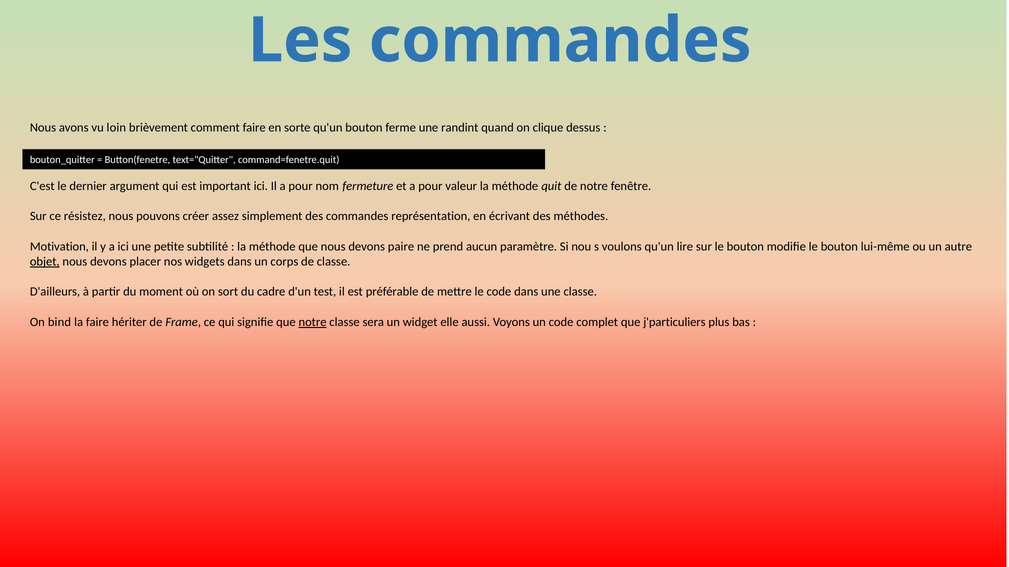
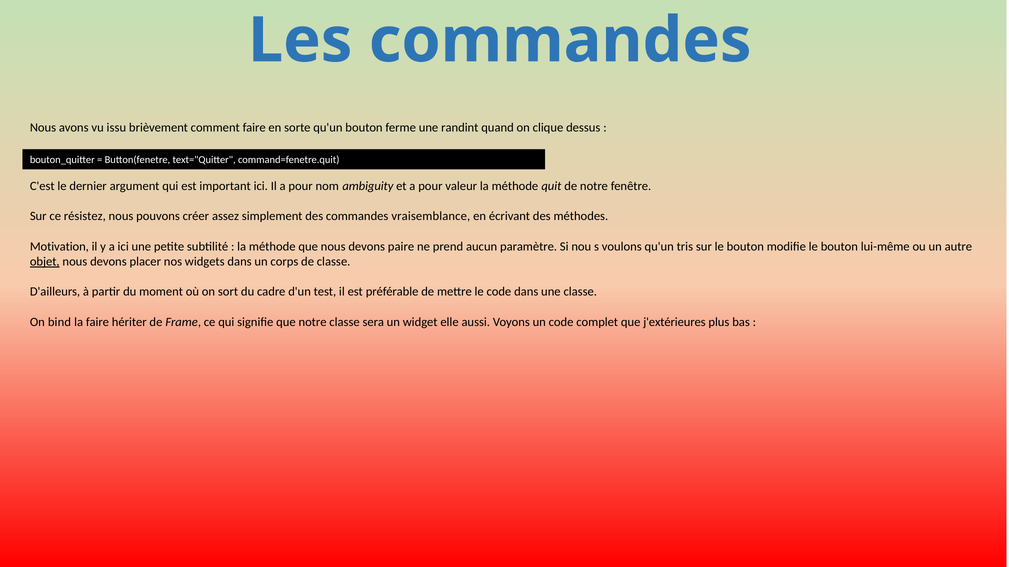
loin: loin -> issu (116, 128)
fermeture: fermeture -> ambiguity (368, 186)
représentation: représentation -> vraisemblance (431, 216)
lire: lire -> tris (685, 247)
notre underline: present -> none (313, 322)
j'particuliers: j'particuliers -> j'extérieures (674, 322)
